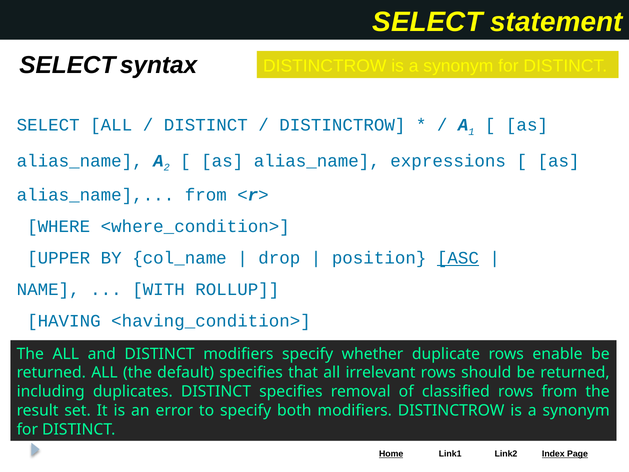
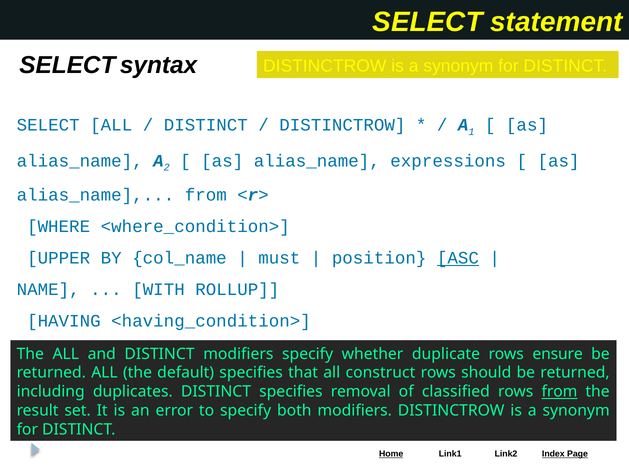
drop: drop -> must (279, 258)
enable: enable -> ensure (558, 354)
irrelevant: irrelevant -> construct (380, 373)
from underline: none -> present (559, 391)
